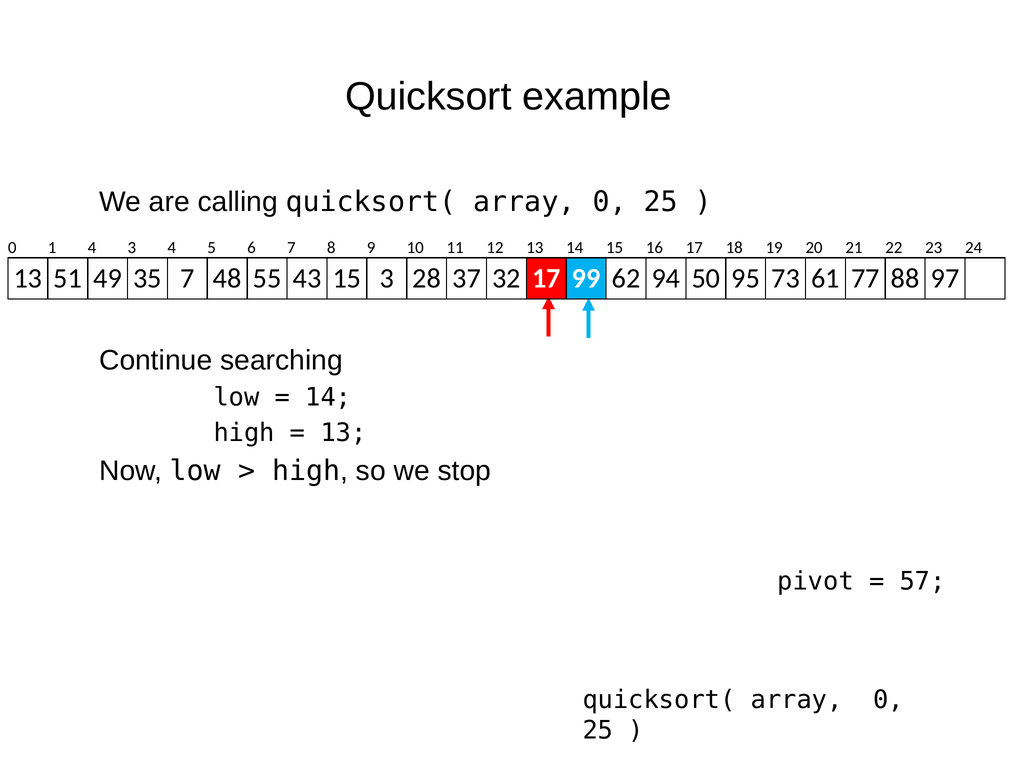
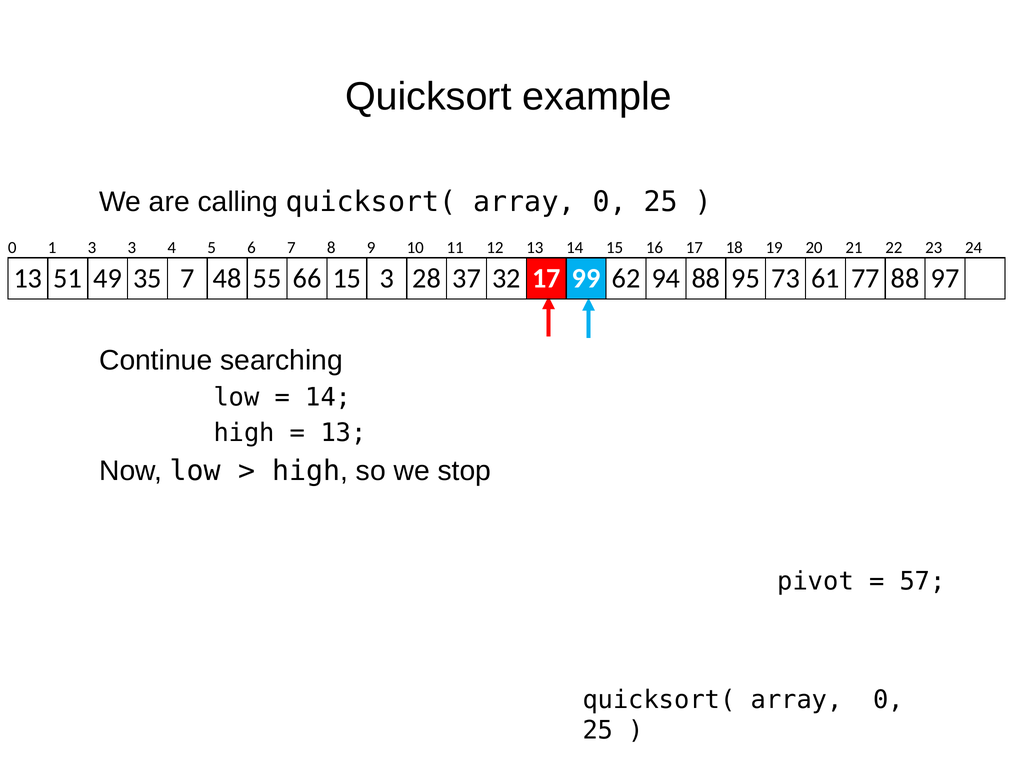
1 4: 4 -> 3 (92, 248)
43: 43 -> 66 (307, 279)
94 50: 50 -> 88 (706, 279)
